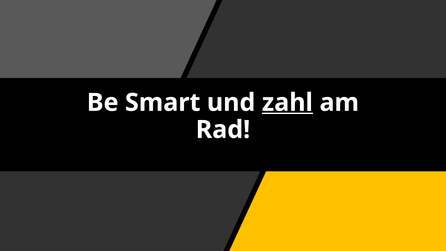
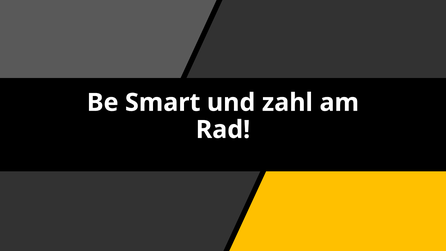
zahl underline: present -> none (287, 103)
